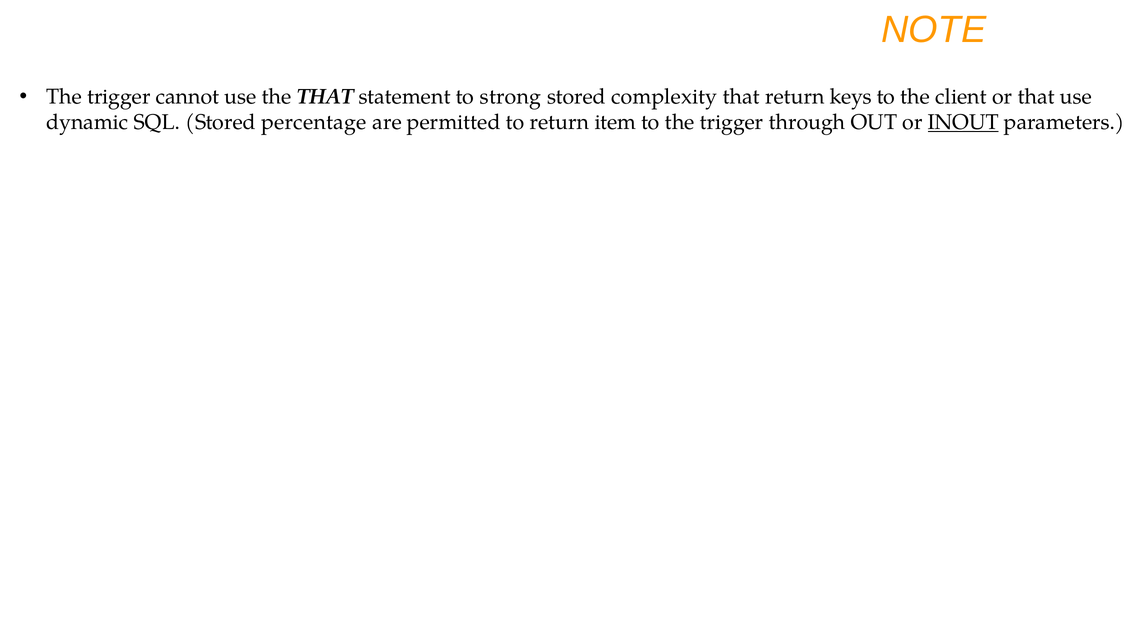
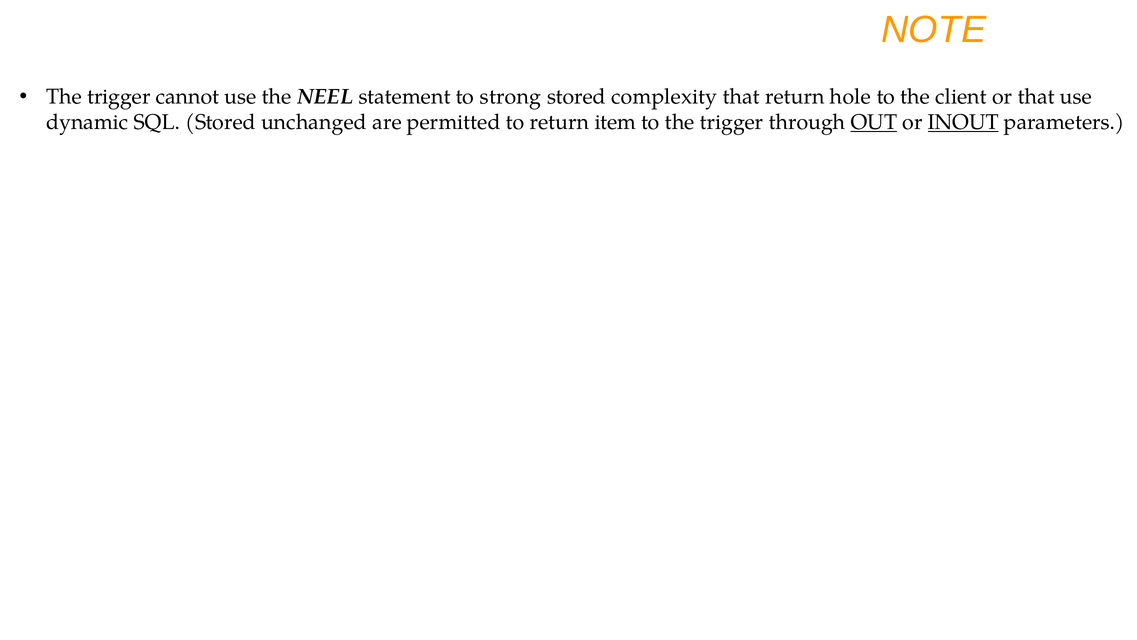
the THAT: THAT -> NEEL (325, 97)
keys: keys -> hole (851, 97)
percentage: percentage -> unchanged (314, 122)
OUT underline: none -> present (874, 122)
